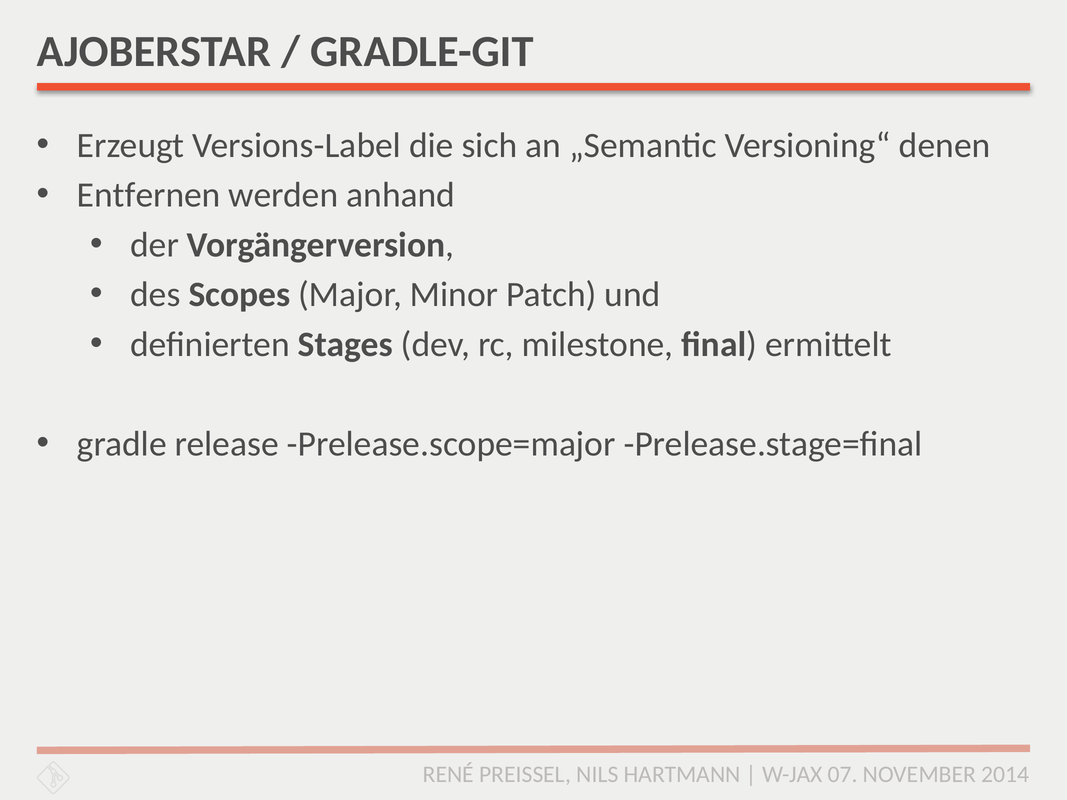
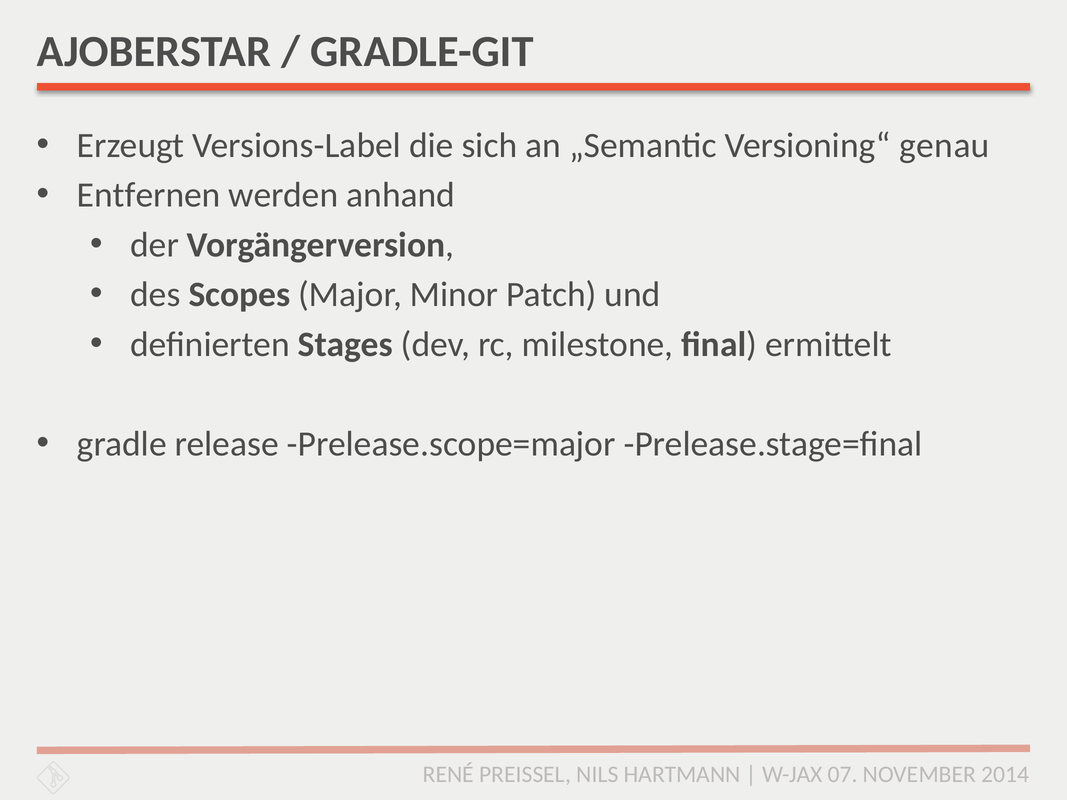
denen: denen -> genau (944, 145)
